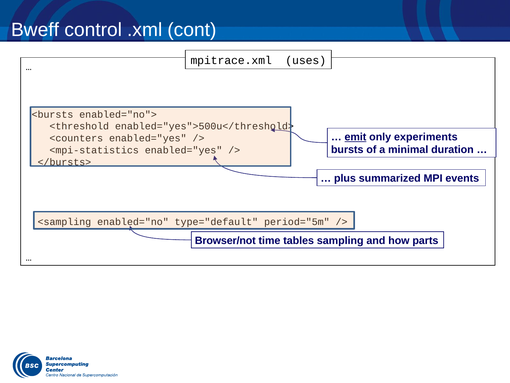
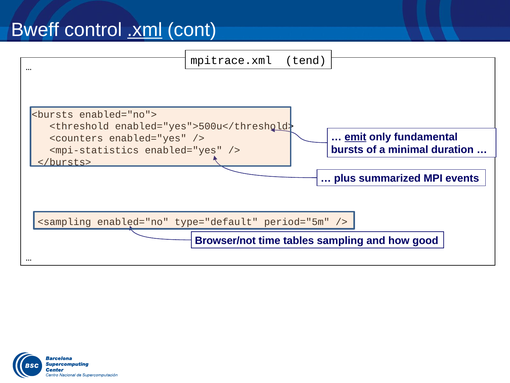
.xml underline: none -> present (145, 30)
uses: uses -> tend (306, 60)
experiments: experiments -> fundamental (426, 137)
parts: parts -> good (425, 240)
